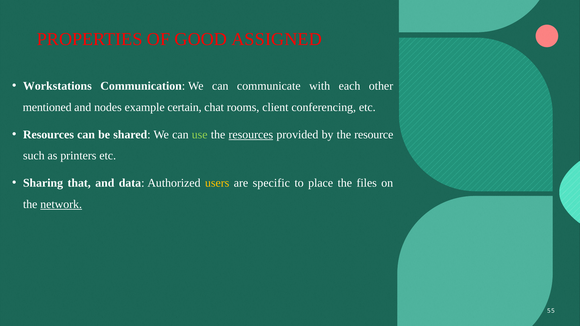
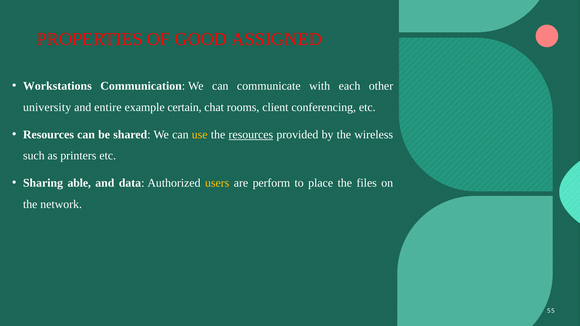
mentioned: mentioned -> university (47, 107)
nodes: nodes -> entire (108, 107)
use colour: light green -> yellow (200, 135)
resource: resource -> wireless (374, 135)
that: that -> able (79, 183)
specific: specific -> perform (271, 183)
network underline: present -> none (61, 204)
